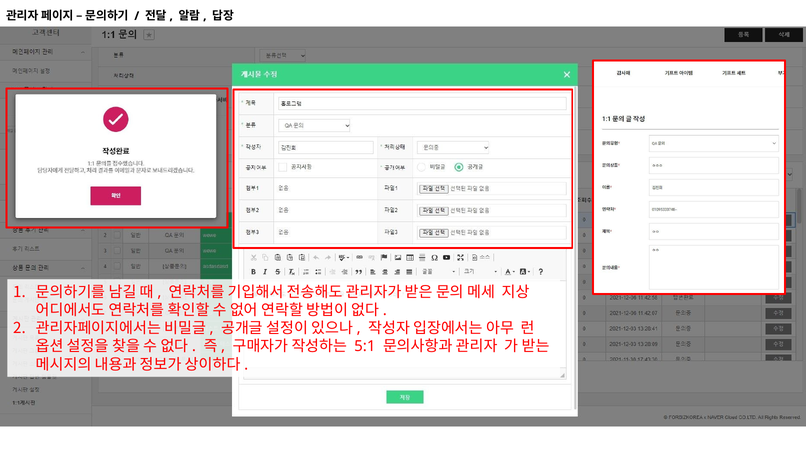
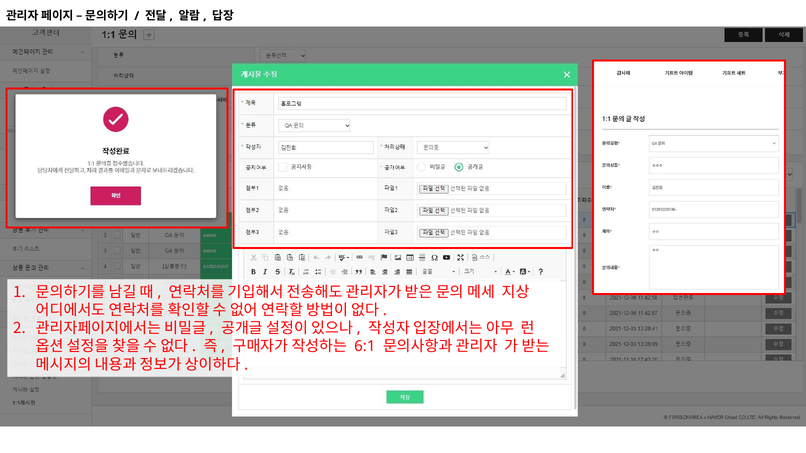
5:1: 5:1 -> 6:1 (365, 347)
